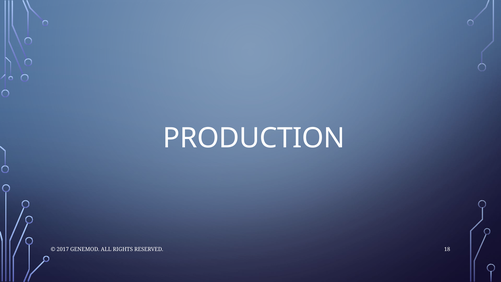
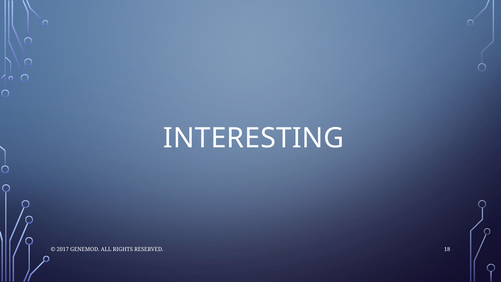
PRODUCTION: PRODUCTION -> INTERESTING (254, 138)
